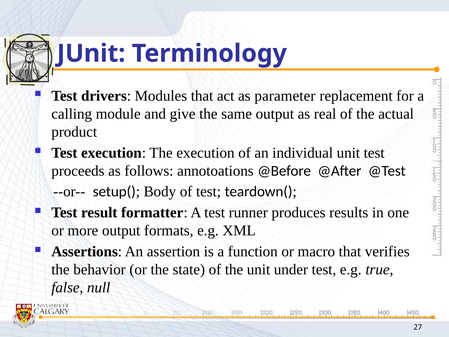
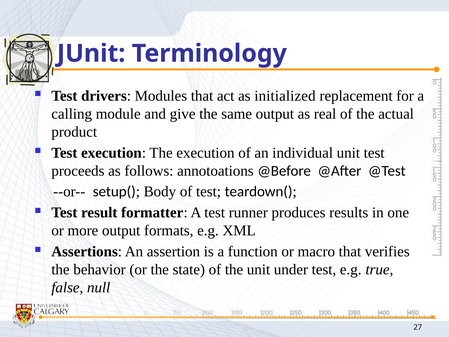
parameter: parameter -> initialized (285, 96)
